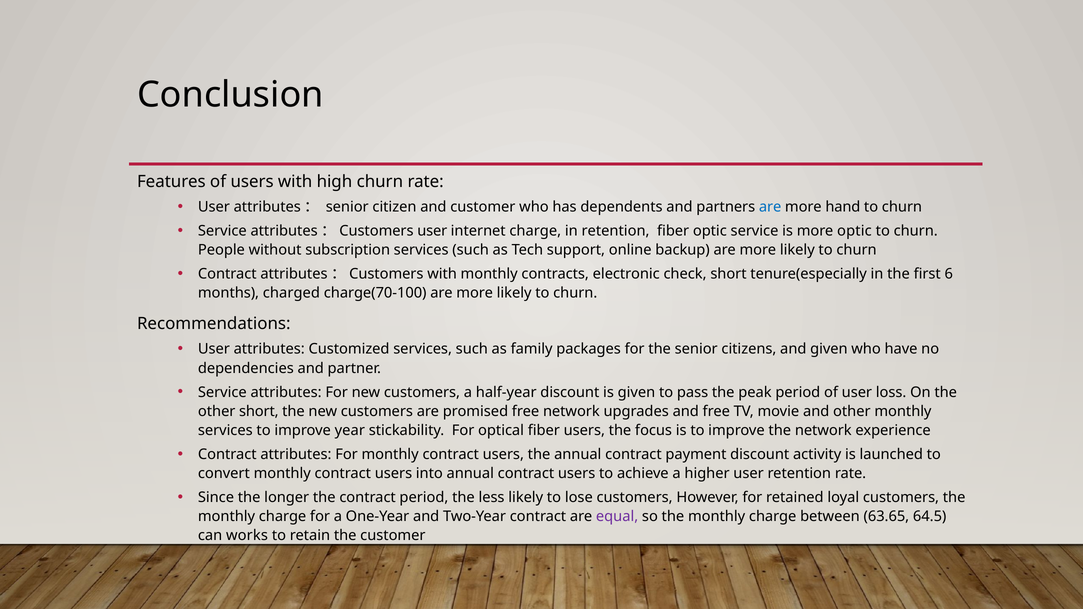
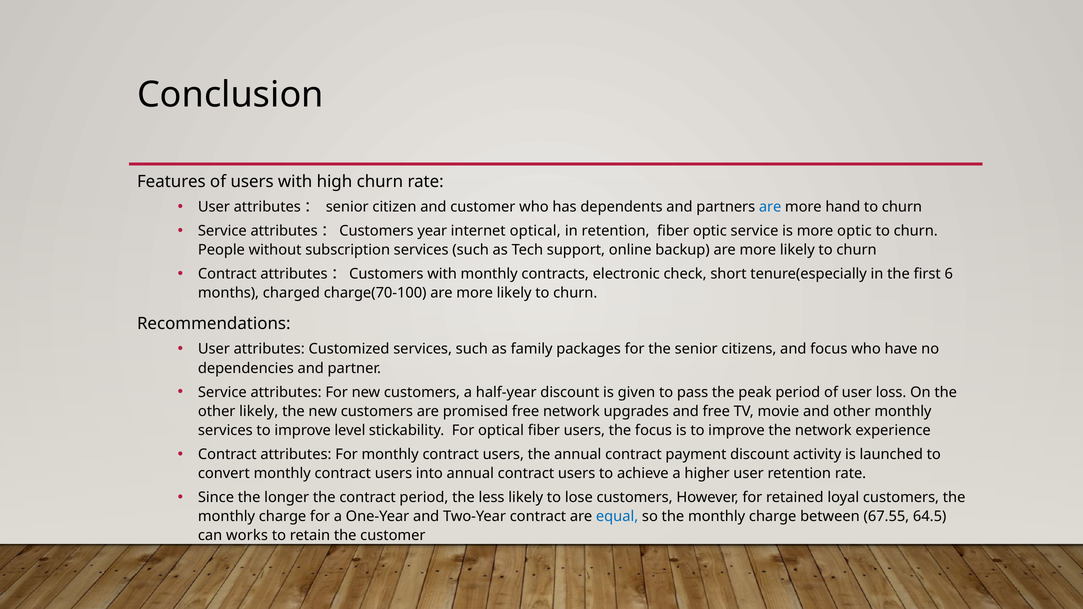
attributes：Customers user: user -> year (432, 231)
internet charge: charge -> optical (535, 231)
and given: given -> focus (829, 349)
other short: short -> likely (259, 411)
year: year -> level (350, 430)
equal colour: purple -> blue (617, 517)
63.65: 63.65 -> 67.55 (886, 517)
